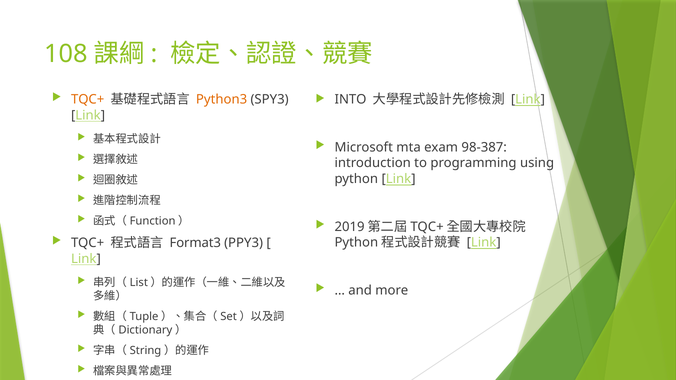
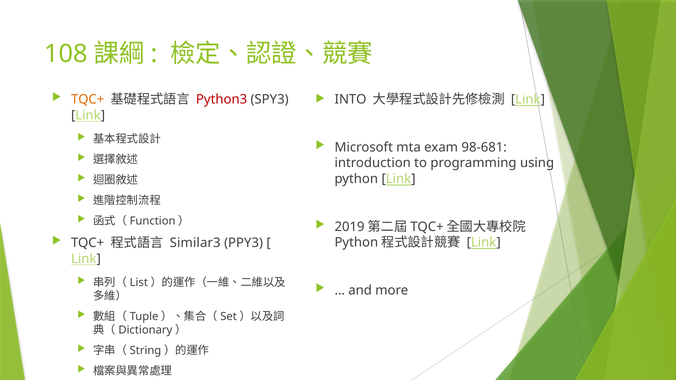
Python3 colour: orange -> red (222, 100)
98-387: 98-387 -> 98-681 (484, 147)
Format3: Format3 -> Similar3 (195, 243)
